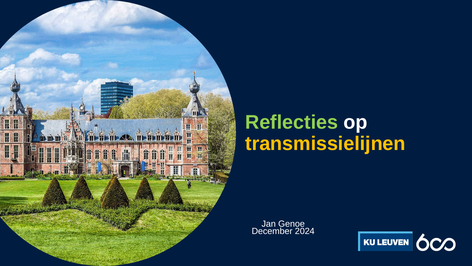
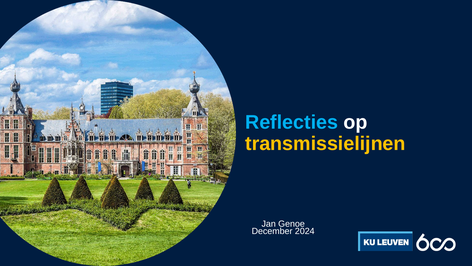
Reflecties colour: light green -> light blue (292, 122)
